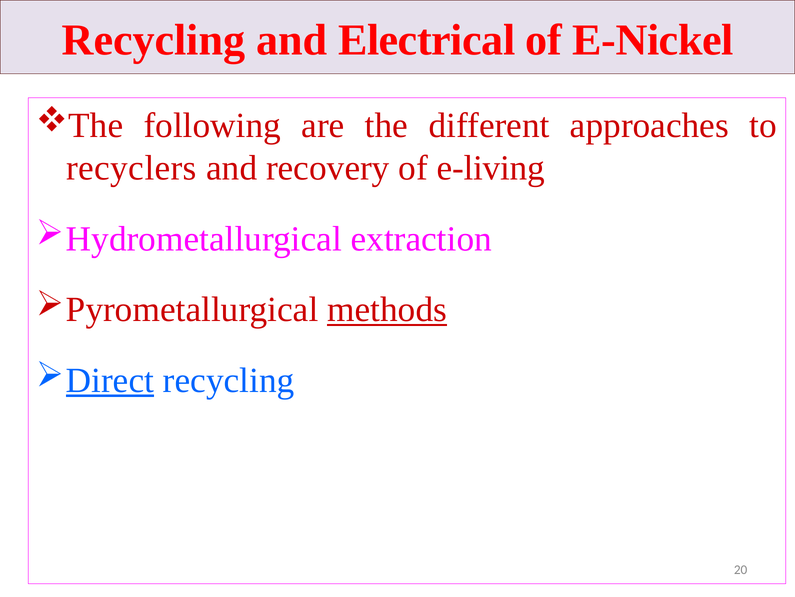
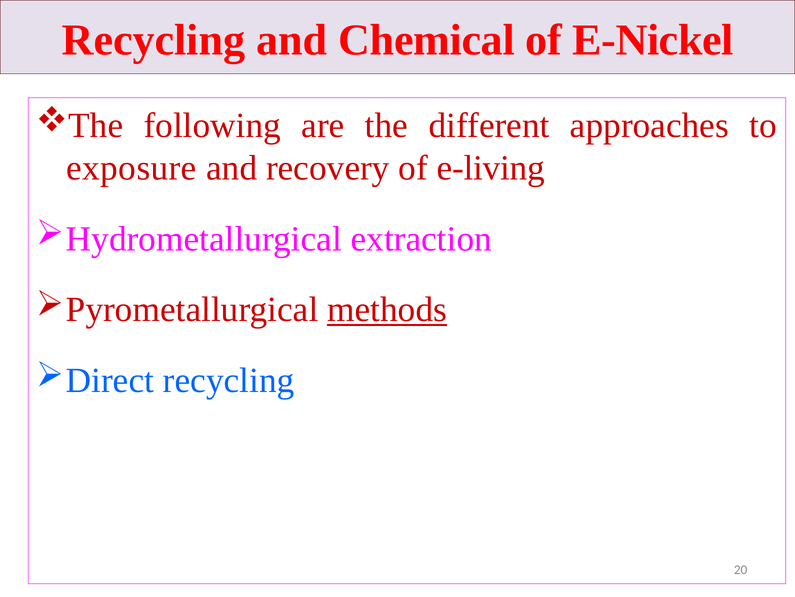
Electrical: Electrical -> Chemical (427, 40)
recyclers: recyclers -> exposure (131, 168)
Direct underline: present -> none (110, 380)
